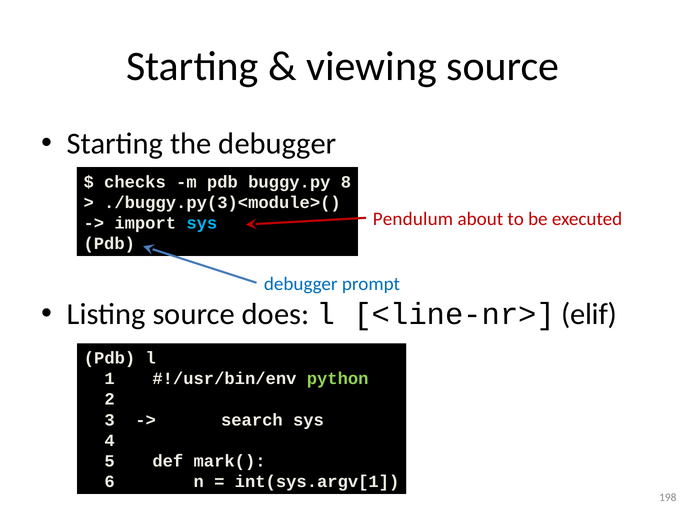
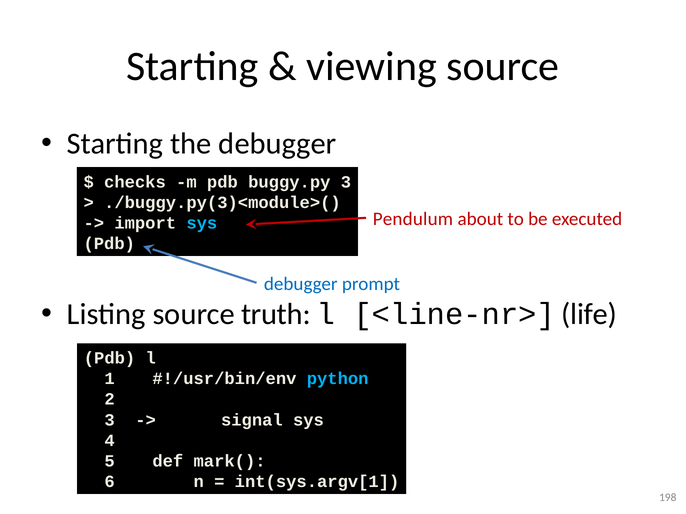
buggy.py 8: 8 -> 3 (346, 182)
does: does -> truth (276, 315)
elif: elif -> life (589, 315)
python colour: light green -> light blue (338, 379)
search: search -> signal (252, 420)
